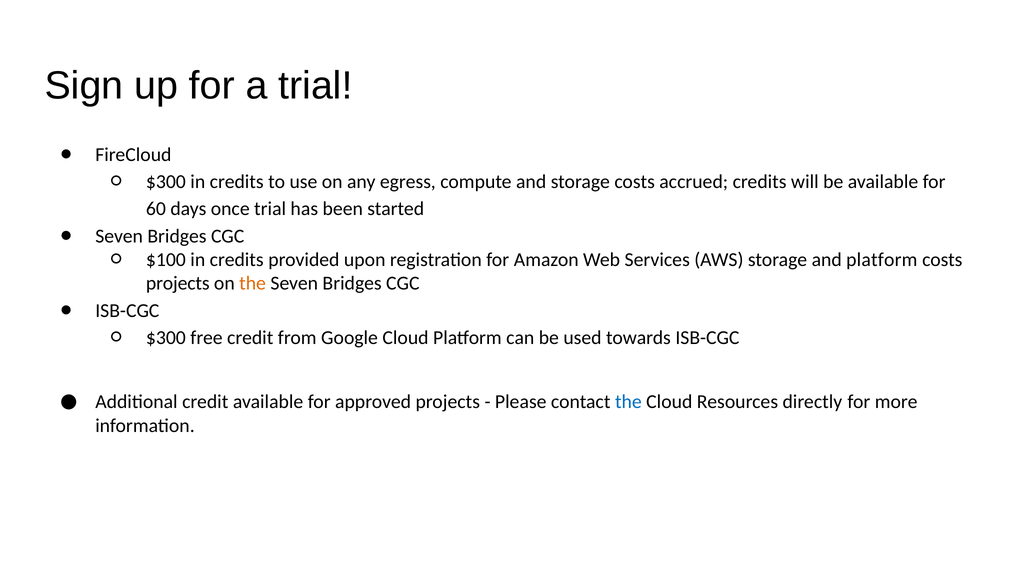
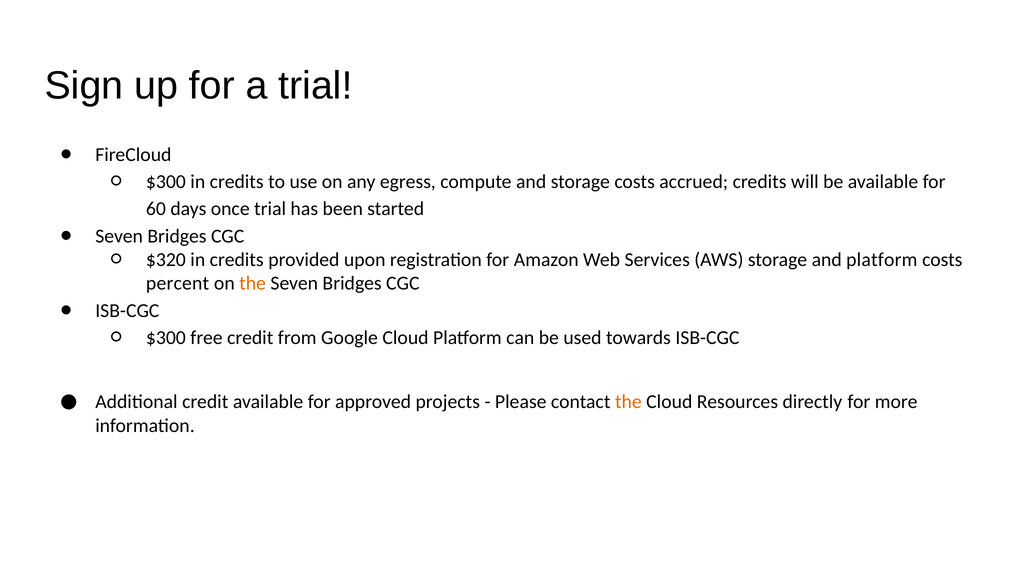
$100: $100 -> $320 (166, 260)
projects: projects -> percent (178, 283)
the colour: blue -> orange (628, 402)
